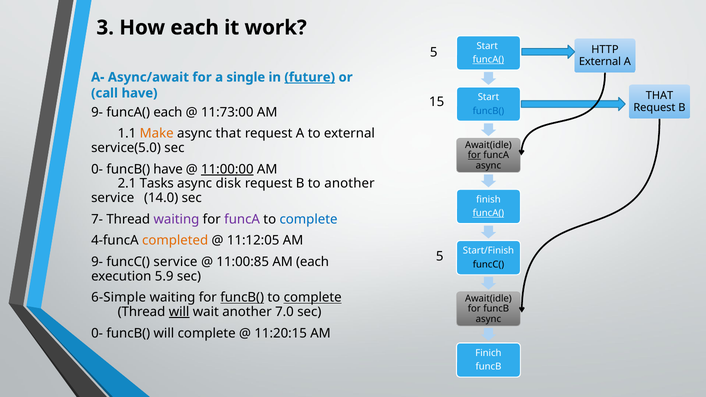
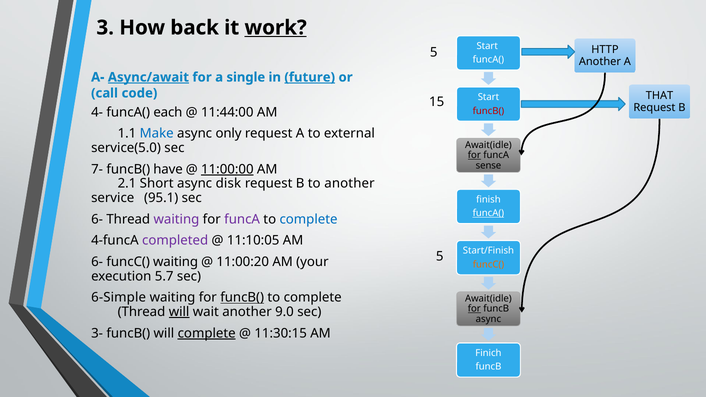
How each: each -> back (195, 28)
work underline: none -> present (276, 28)
funcA( underline: present -> none (488, 60)
External: External -> Another (600, 61)
Async/await underline: none -> present (148, 77)
call have: have -> code (139, 93)
funcB( colour: blue -> red (488, 111)
9-: 9- -> 4- (97, 112)
11:73:00: 11:73:00 -> 11:44:00 (227, 112)
Make colour: orange -> blue (157, 134)
async that: that -> only (229, 134)
async: async -> sense (488, 166)
0-: 0- -> 7- (97, 169)
Tasks: Tasks -> Short (157, 184)
14.0: 14.0 -> 95.1 (161, 198)
7-: 7- -> 6- (97, 219)
completed colour: orange -> purple (175, 241)
11:12:05: 11:12:05 -> 11:10:05 (253, 241)
9-: 9- -> 6- (97, 262)
funcC( service: service -> waiting (176, 262)
11:00:85: 11:00:85 -> 11:00:20 (243, 262)
AM each: each -> your (312, 262)
funcC( colour: black -> orange (488, 265)
5.9: 5.9 -> 5.7 (164, 276)
complete underline: present -> none (313, 298)
for underline: none -> present (474, 309)
7.0: 7.0 -> 9.0 (284, 312)
0-: 0- -> 3- (97, 333)
complete underline: none -> present (207, 333)
11:20:15: 11:20:15 -> 11:30:15 (281, 333)
